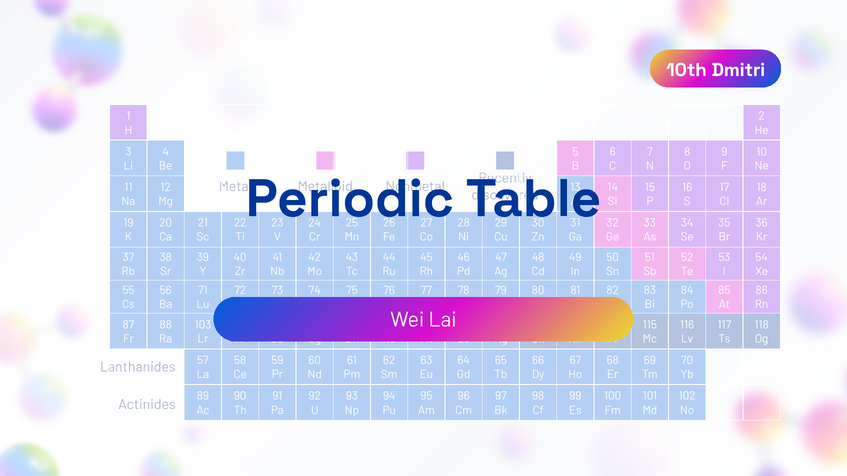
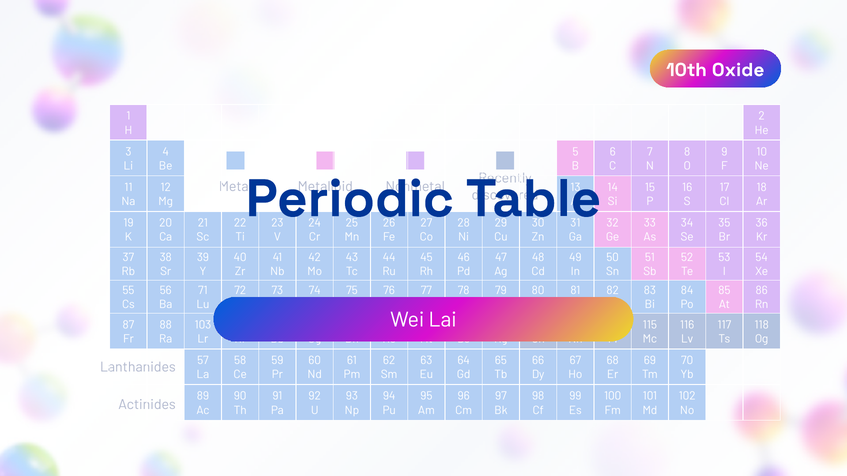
Dmitri: Dmitri -> Oxide (738, 70)
